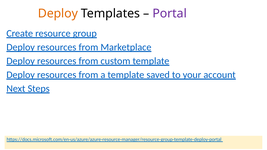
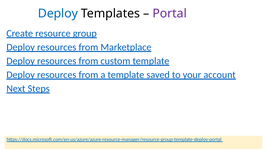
Deploy colour: orange -> blue (58, 13)
